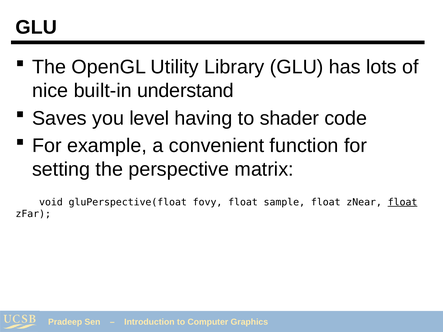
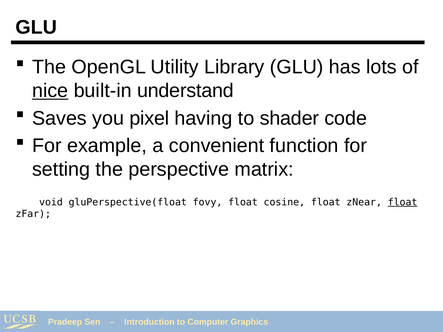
nice underline: none -> present (50, 91)
level: level -> pixel (149, 118)
sample: sample -> cosine (284, 202)
